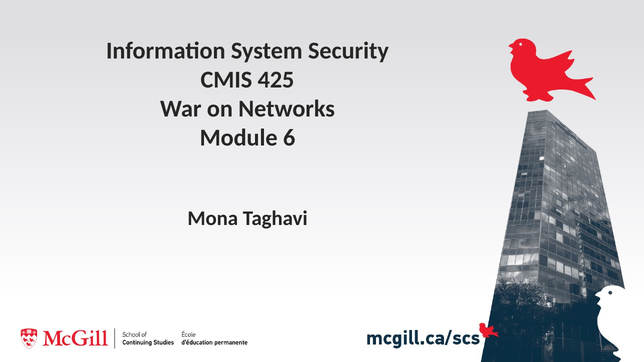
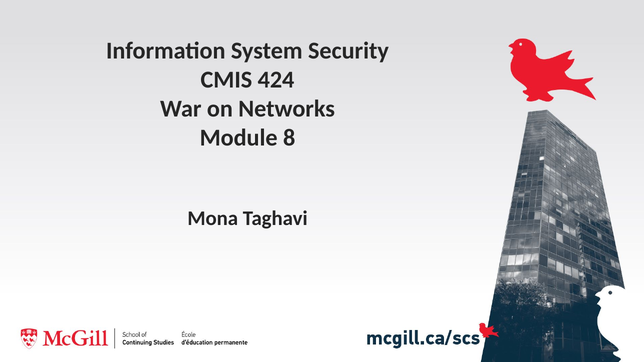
425: 425 -> 424 (276, 80)
6: 6 -> 8 (289, 138)
